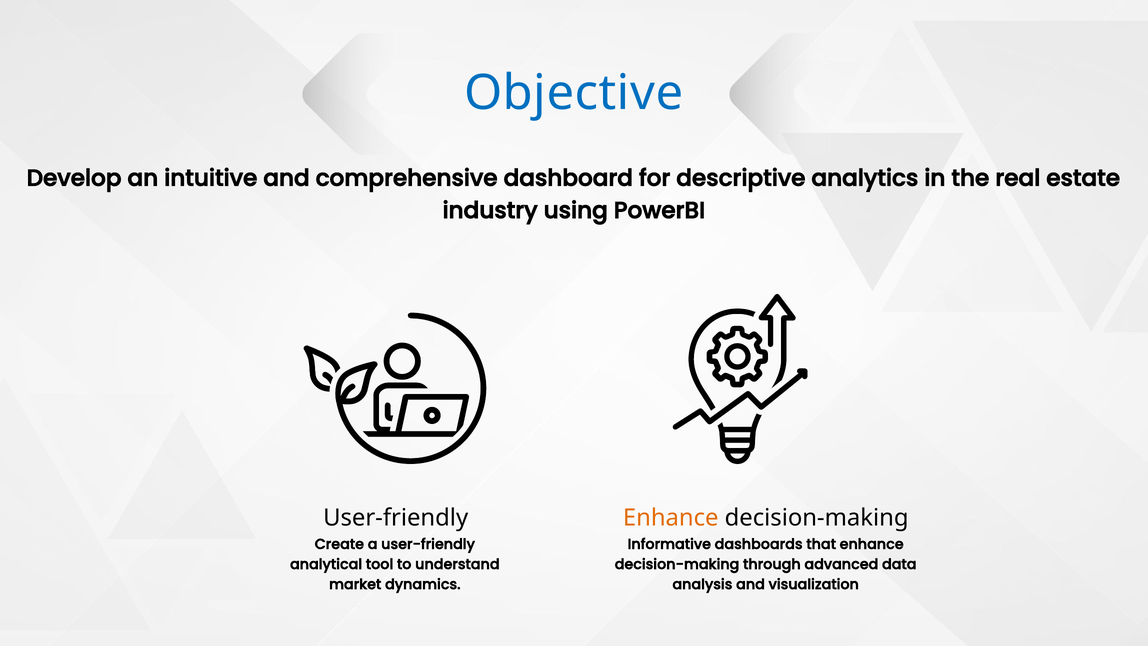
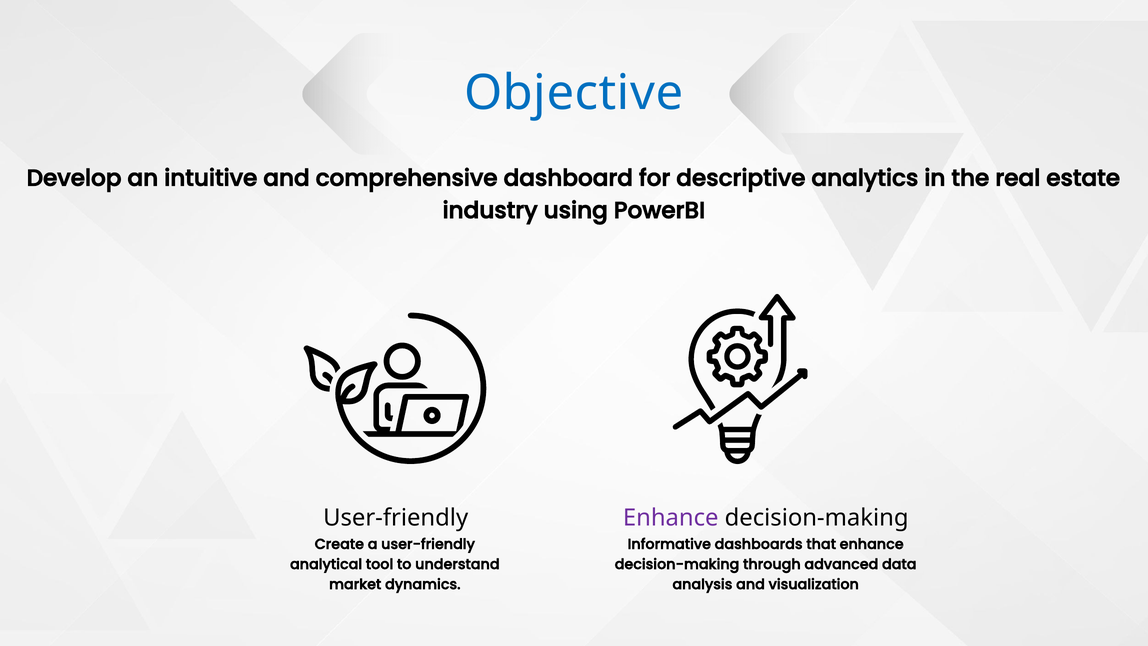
Enhance colour: orange -> purple (671, 518)
